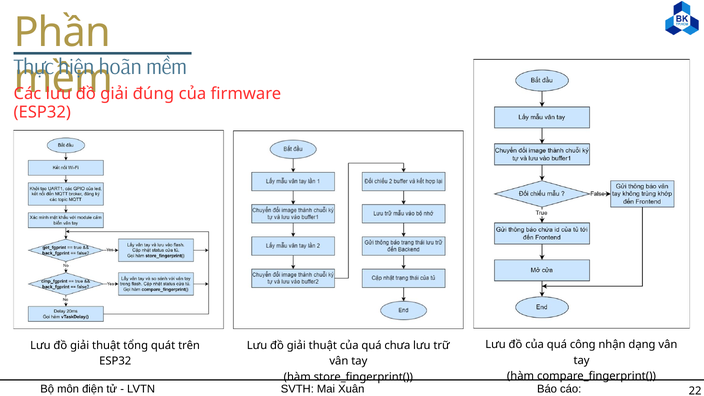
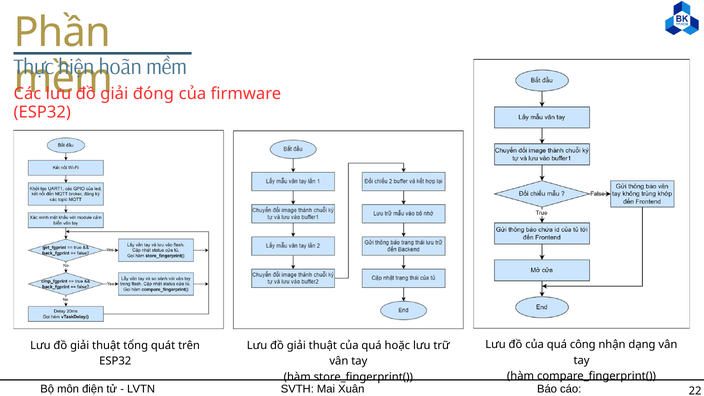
đúng: đúng -> đóng (153, 94)
chưa: chưa -> hoặc (397, 345)
